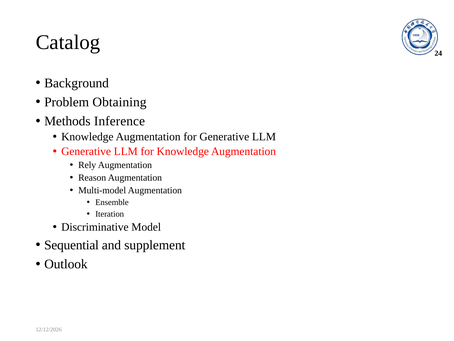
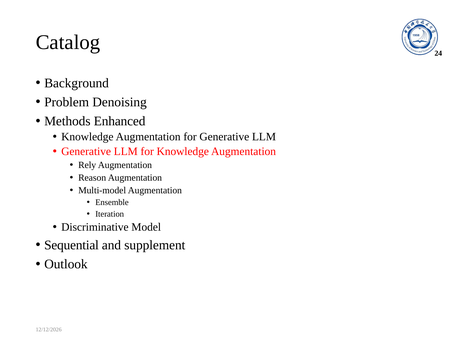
Obtaining: Obtaining -> Denoising (120, 102)
Inference: Inference -> Enhanced (120, 121)
